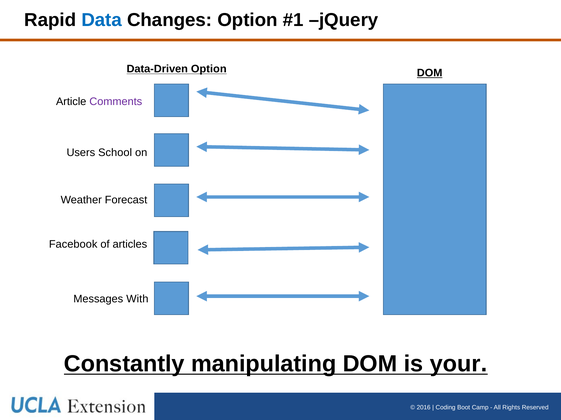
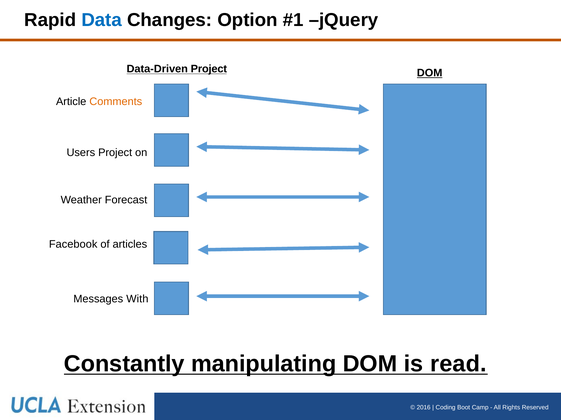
Data-Driven Option: Option -> Project (209, 69)
Comments colour: purple -> orange (116, 102)
Users School: School -> Project (115, 153)
your: your -> read (458, 365)
